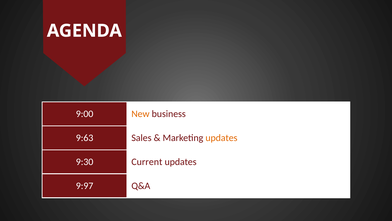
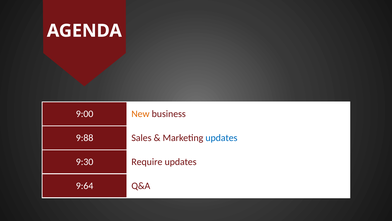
9:63: 9:63 -> 9:88 (85, 138)
updates colour: orange -> blue (221, 138)
Current: Current -> Require (147, 162)
9:97: 9:97 -> 9:64 (85, 185)
